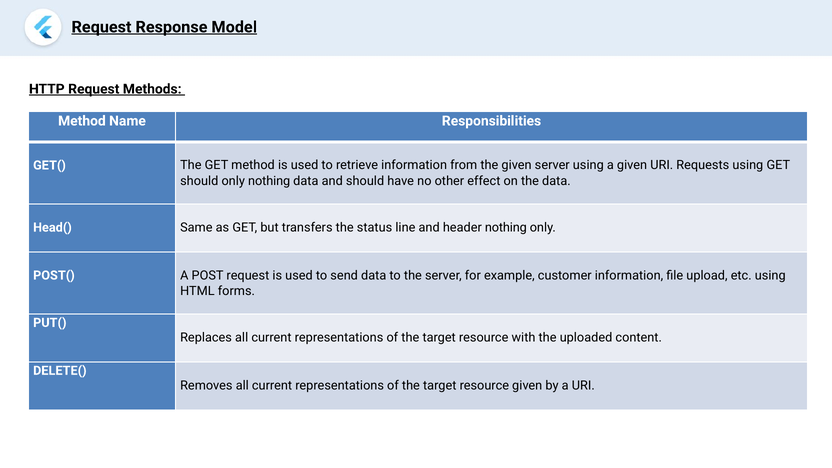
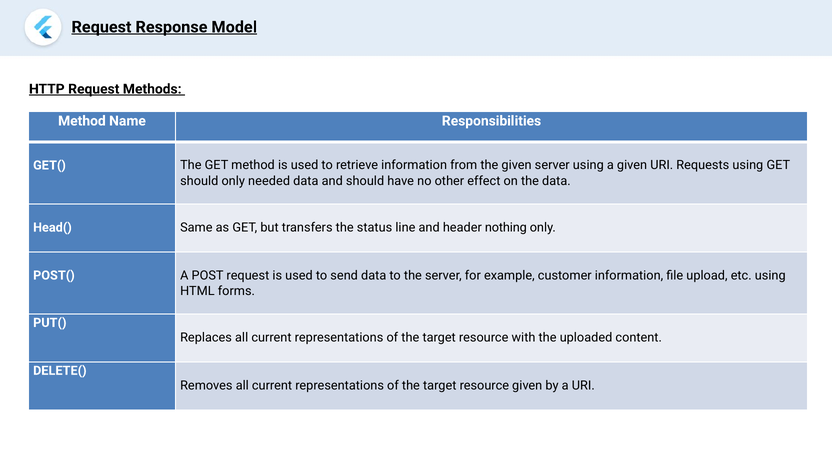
only nothing: nothing -> needed (269, 181)
